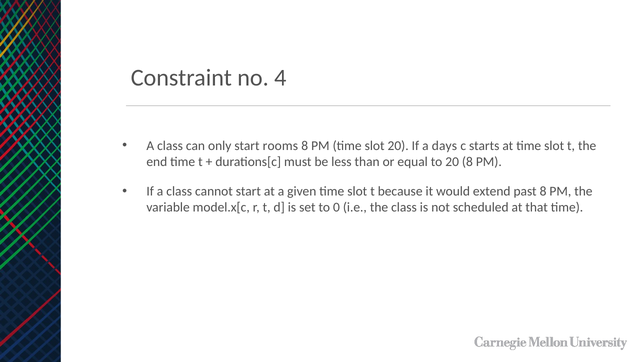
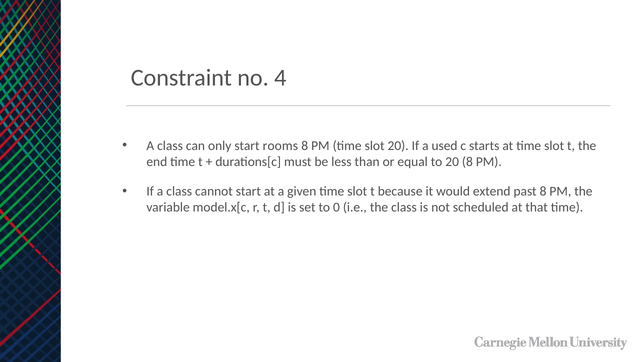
days: days -> used (445, 146)
